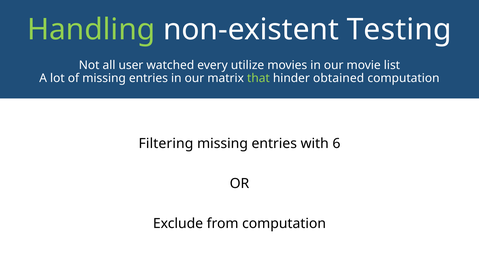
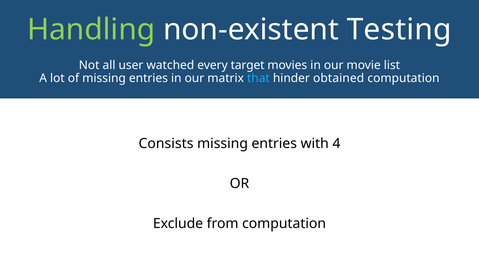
utilize: utilize -> target (248, 65)
that colour: light green -> light blue (258, 78)
Filtering: Filtering -> Consists (166, 144)
6: 6 -> 4 (336, 144)
